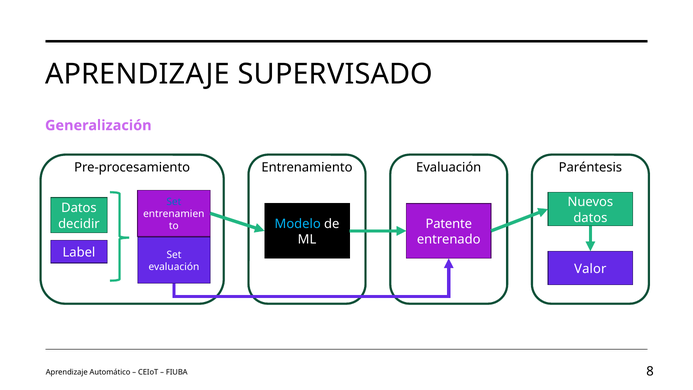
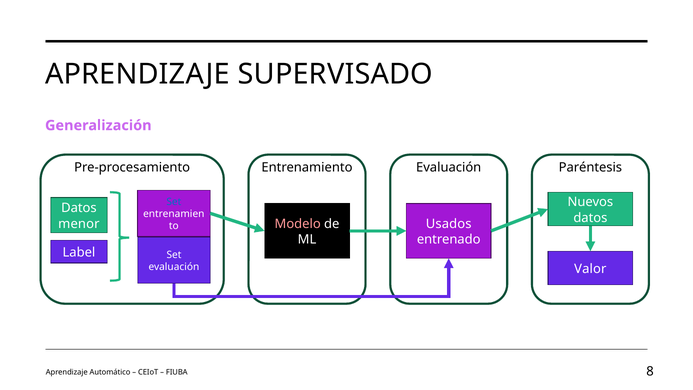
decidir: decidir -> menor (79, 224)
Modelo colour: light blue -> pink (298, 224)
Patente: Patente -> Usados (449, 224)
